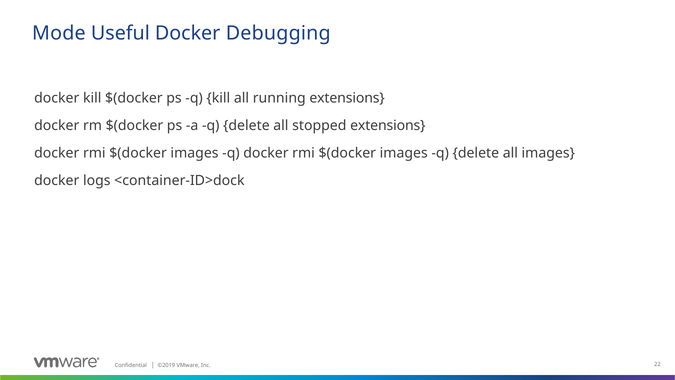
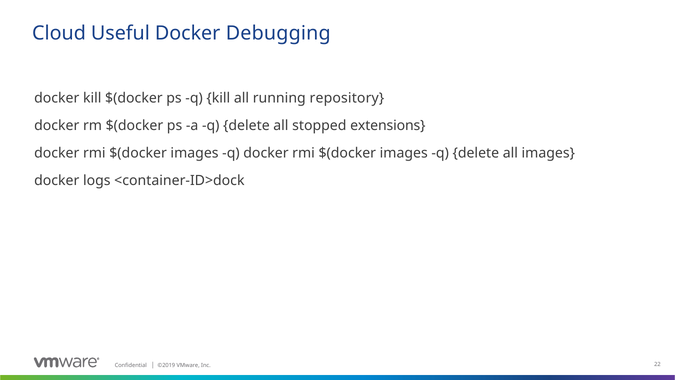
Mode: Mode -> Cloud (59, 33)
running extensions: extensions -> repository (347, 98)
